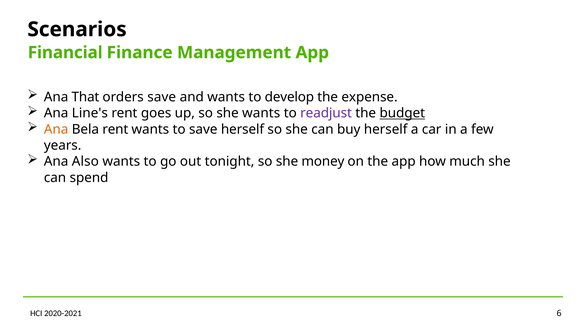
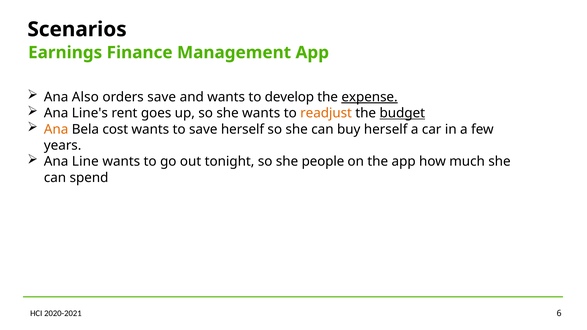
Financial: Financial -> Earnings (65, 53)
That: That -> Also (85, 97)
expense underline: none -> present (370, 97)
readjust colour: purple -> orange (326, 113)
Bela rent: rent -> cost (115, 129)
Also: Also -> Line (85, 162)
money: money -> people (323, 162)
